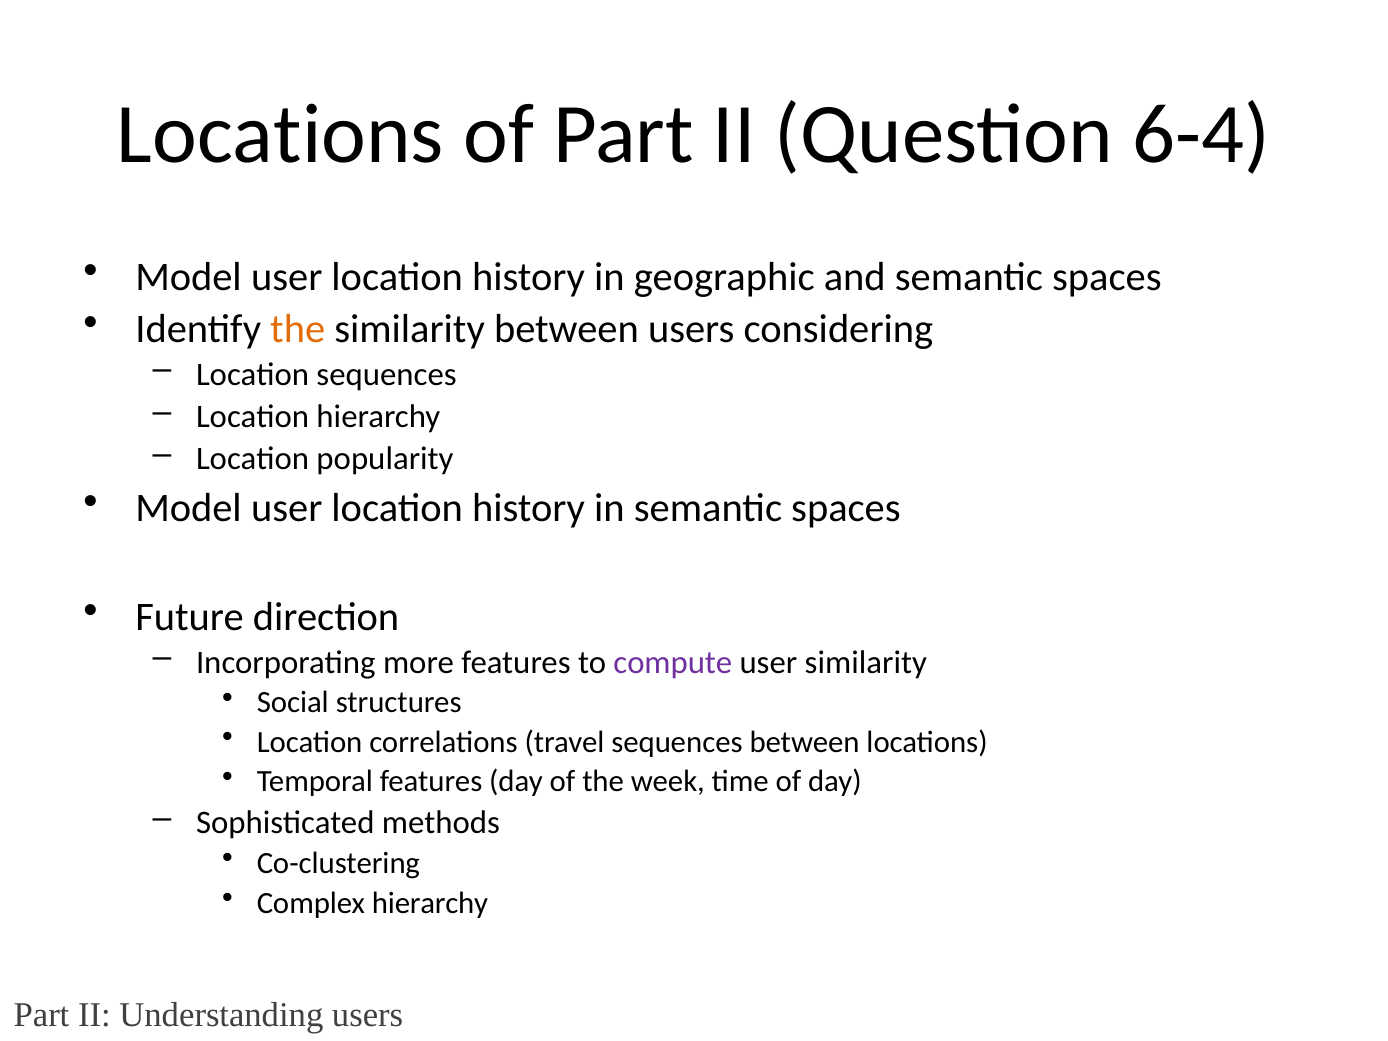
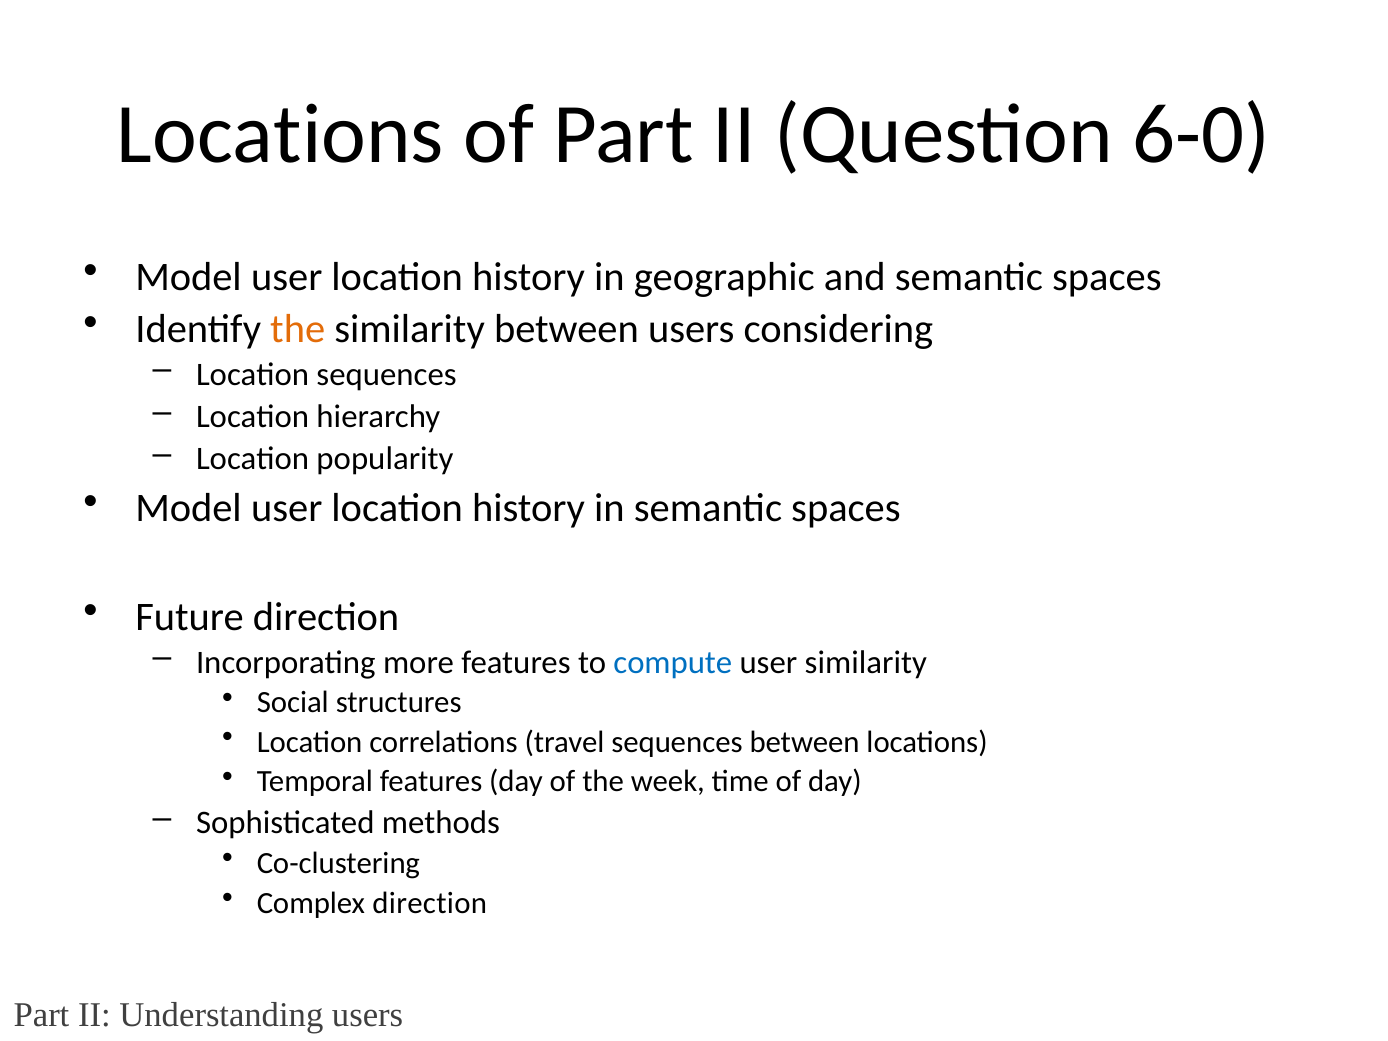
6-4: 6-4 -> 6-0 (1201, 134)
compute colour: purple -> blue (673, 662)
Complex hierarchy: hierarchy -> direction (430, 903)
